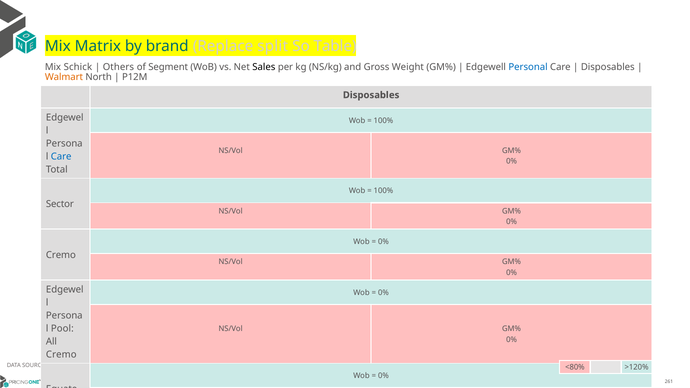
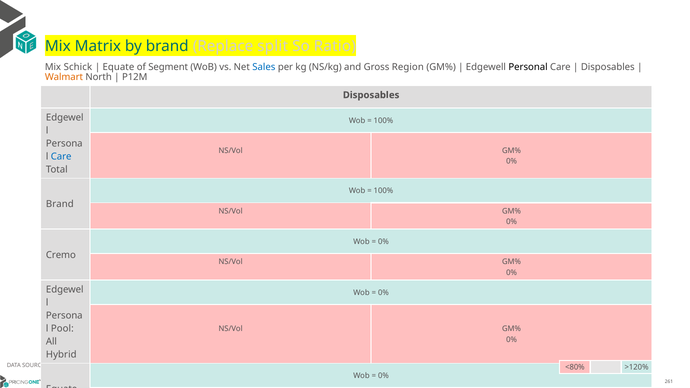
Table: Table -> Ratio (335, 46)
Others: Others -> Equate (118, 67)
Sales colour: black -> blue (264, 67)
Weight: Weight -> Region (408, 67)
Personal colour: blue -> black (528, 67)
Sector: Sector -> Brand (60, 204)
Cremo: Cremo -> Hybrid (61, 355)
